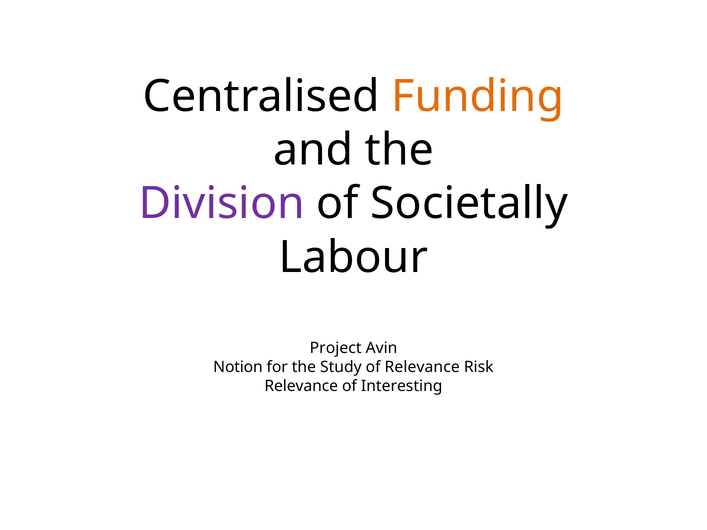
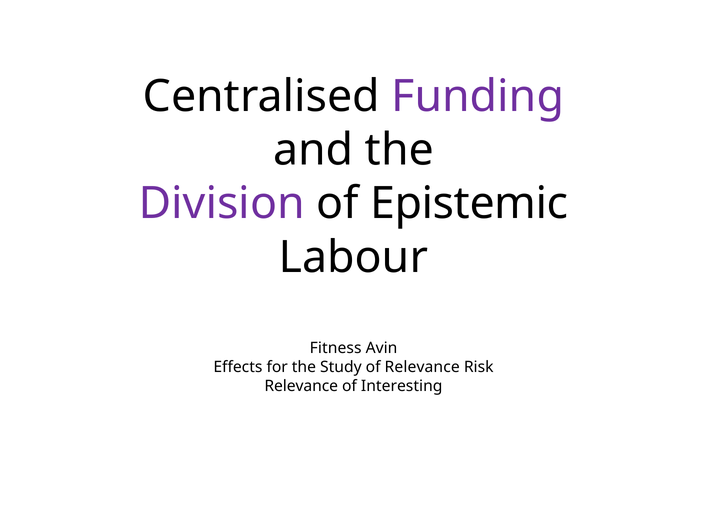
Funding colour: orange -> purple (478, 96)
Societally: Societally -> Epistemic (469, 204)
Project: Project -> Fitness (336, 348)
Notion: Notion -> Effects (238, 367)
